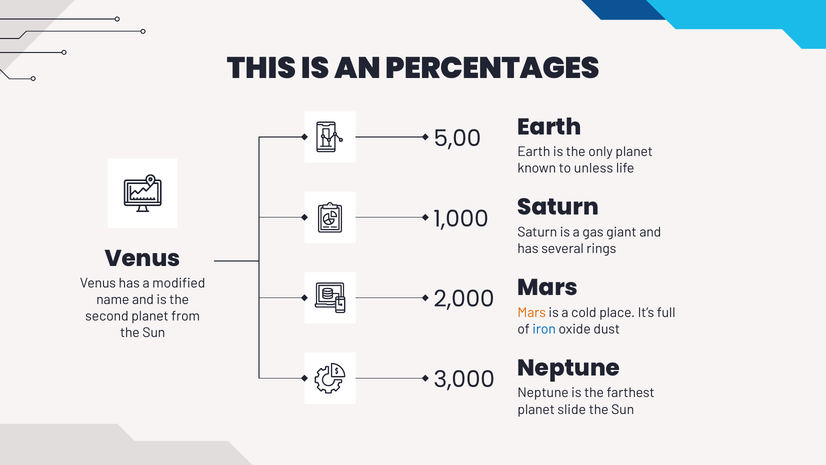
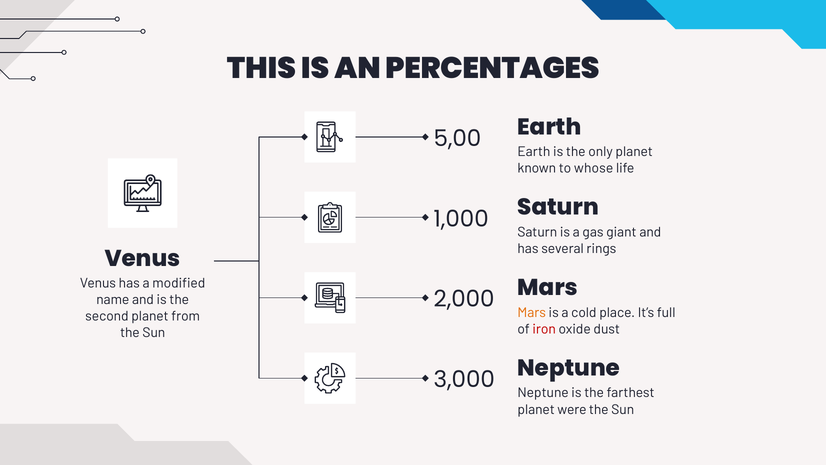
unless: unless -> whose (594, 168)
iron colour: blue -> red (544, 329)
slide: slide -> were (572, 409)
